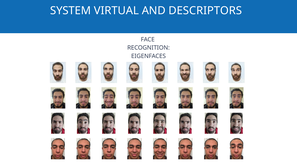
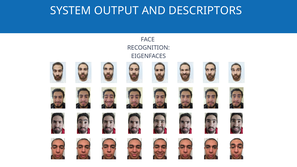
VIRTUAL: VIRTUAL -> OUTPUT (116, 11)
